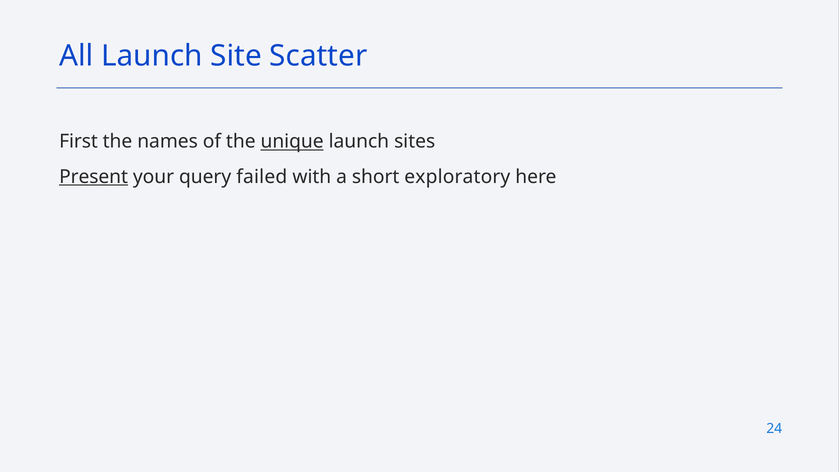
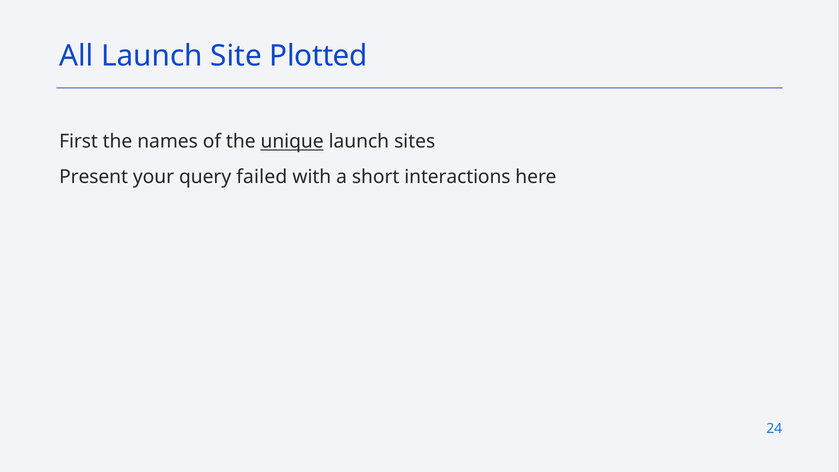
Scatter: Scatter -> Plotted (319, 56)
Present underline: present -> none (94, 177)
exploratory: exploratory -> interactions (457, 177)
